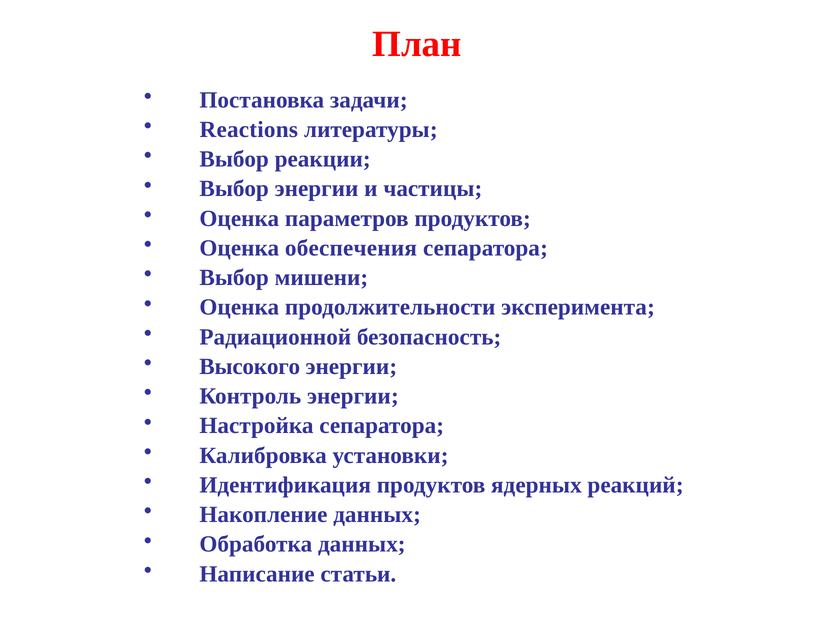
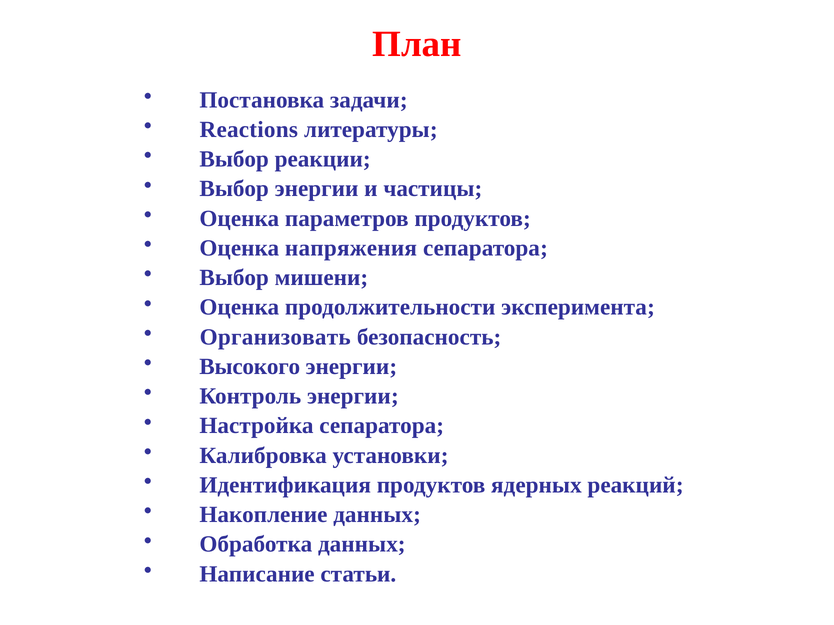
обеспечения: обеспечения -> напряжения (351, 248)
Радиационной: Радиационной -> Организовать (275, 337)
